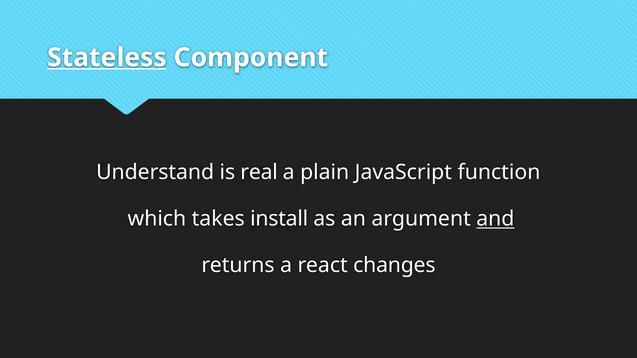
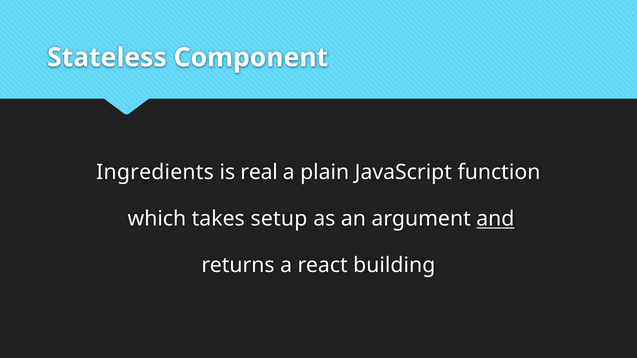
Stateless underline: present -> none (107, 58)
Understand: Understand -> Ingredients (155, 172)
install: install -> setup (279, 219)
changes: changes -> building (394, 265)
